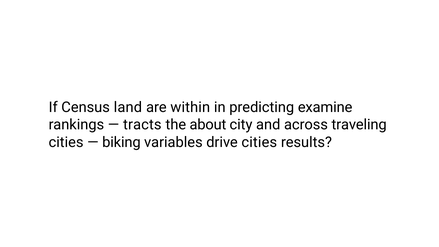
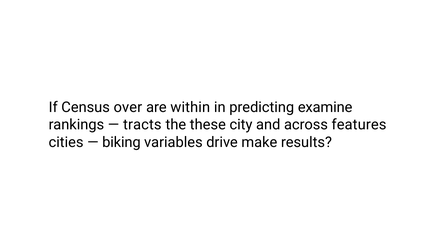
land: land -> over (128, 107)
about: about -> these (208, 125)
traveling: traveling -> features (359, 125)
drive cities: cities -> make (259, 142)
